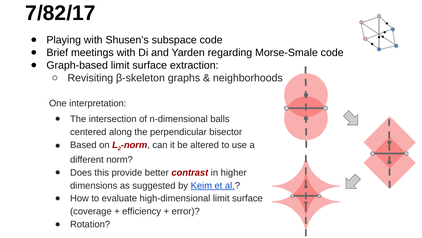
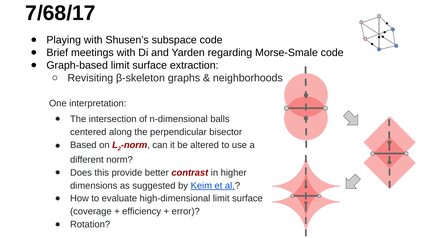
7/82/17: 7/82/17 -> 7/68/17 (60, 13)
